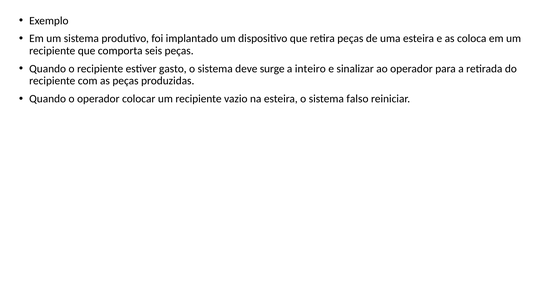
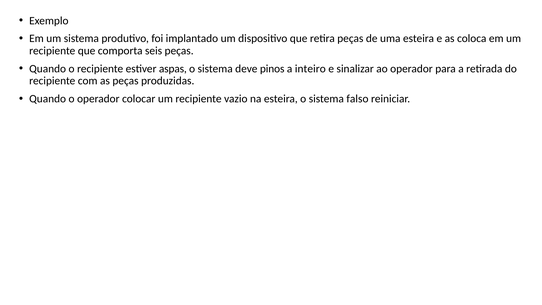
gasto: gasto -> aspas (173, 69)
surge: surge -> pinos (272, 69)
